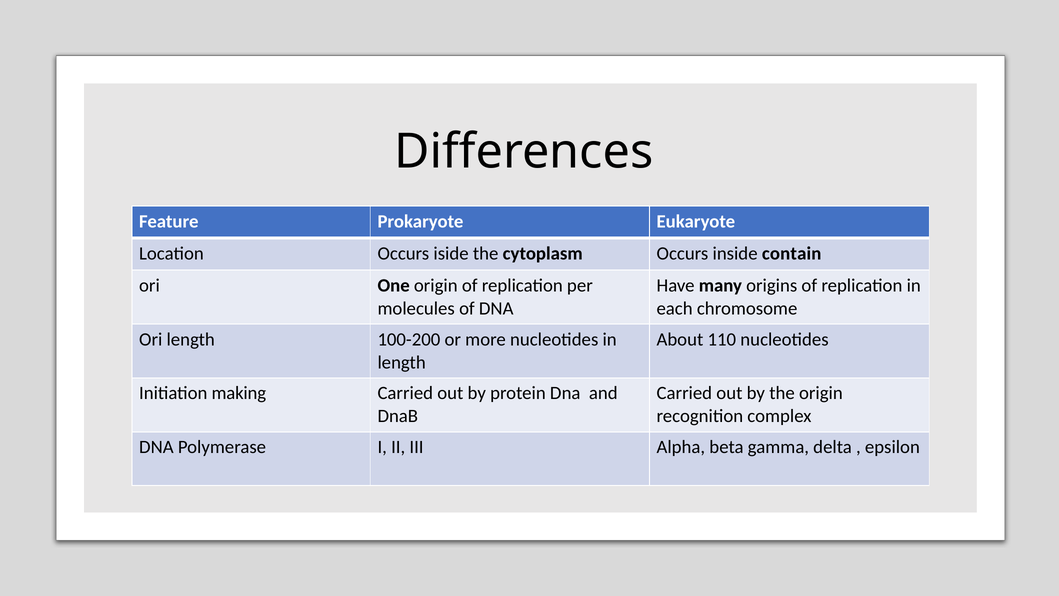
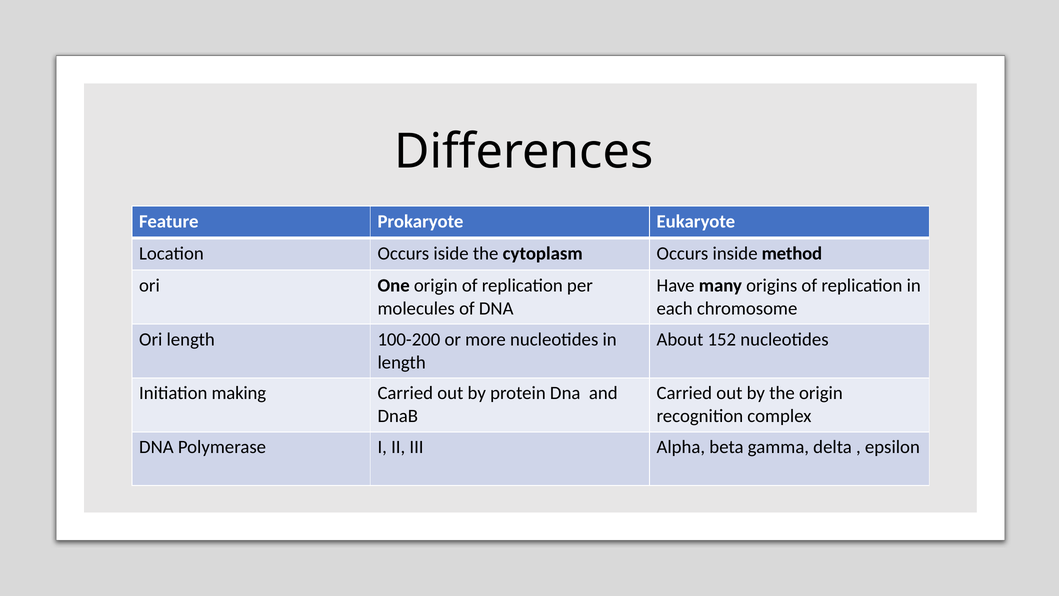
contain: contain -> method (792, 253)
110: 110 -> 152 (722, 339)
